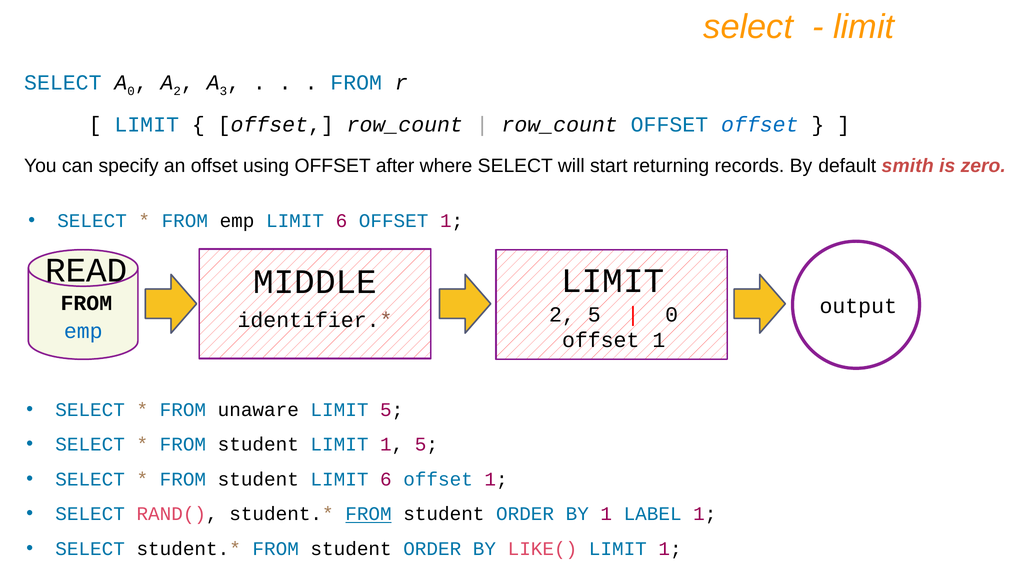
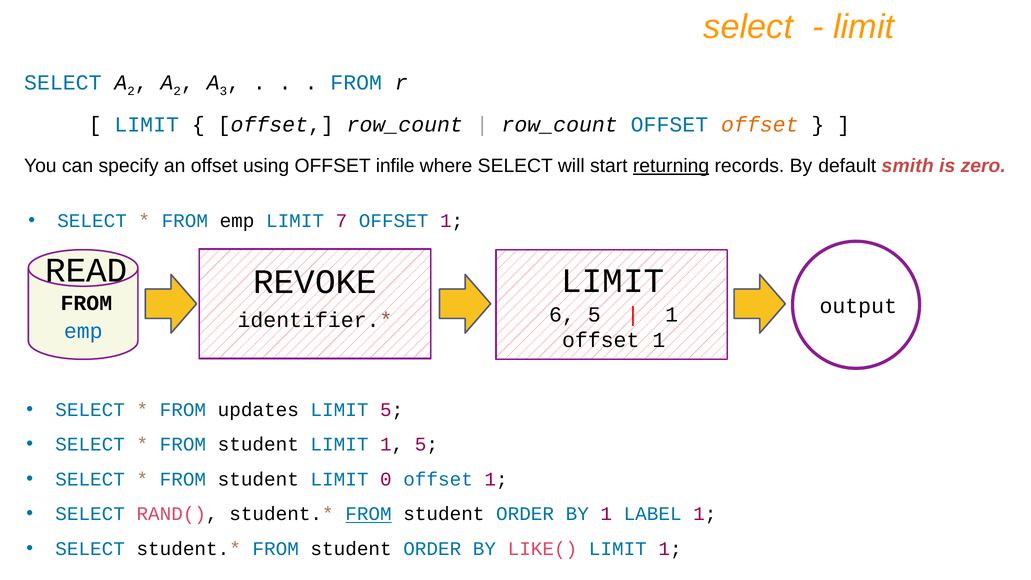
0: 0 -> 2 (131, 91)
offset colour: blue -> orange (760, 125)
after: after -> infile (395, 166)
returning underline: none -> present (671, 166)
emp LIMIT 6: 6 -> 7 (341, 221)
MIDDLE: MIDDLE -> REVOKE (315, 282)
2: 2 -> 6 (562, 314)
0: 0 -> 1 (672, 314)
unaware: unaware -> updates (258, 410)
student LIMIT 6: 6 -> 0 (386, 479)
